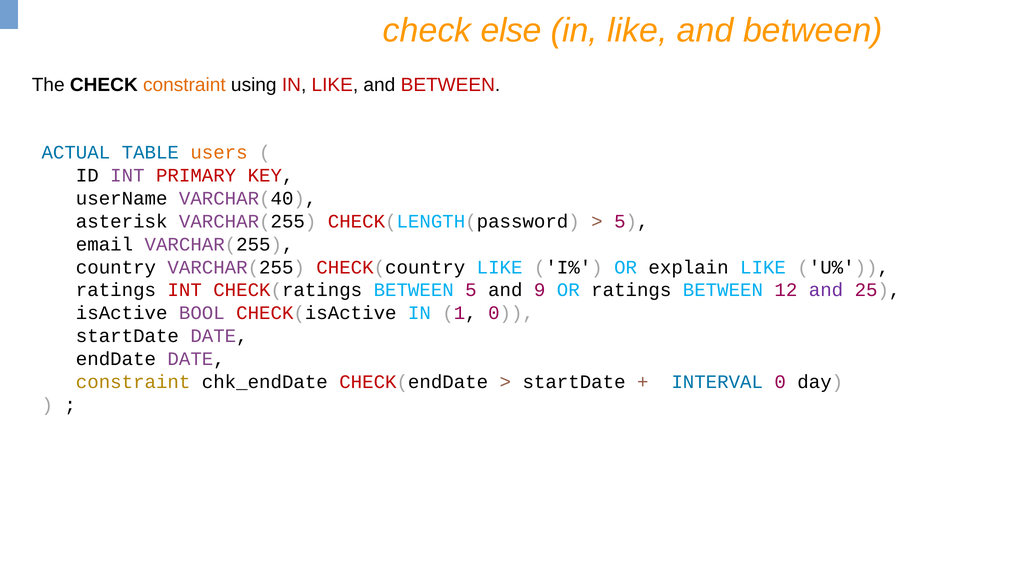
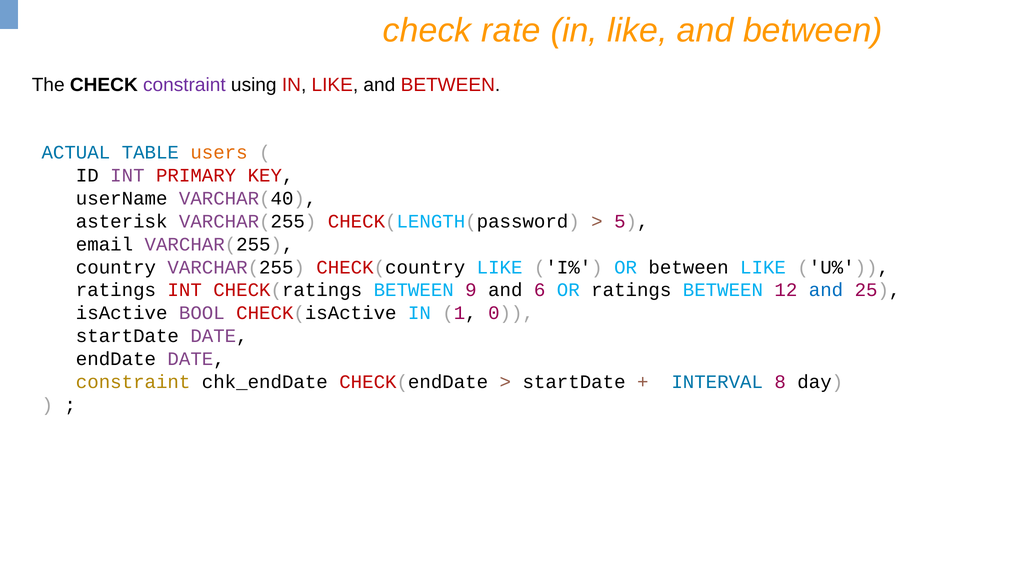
else: else -> rate (511, 30)
constraint colour: orange -> purple (184, 85)
OR explain: explain -> between (689, 267)
BETWEEN 5: 5 -> 9 (471, 290)
9: 9 -> 6 (540, 290)
and colour: purple -> blue (826, 290)
INTERVAL 0: 0 -> 8 (780, 382)
